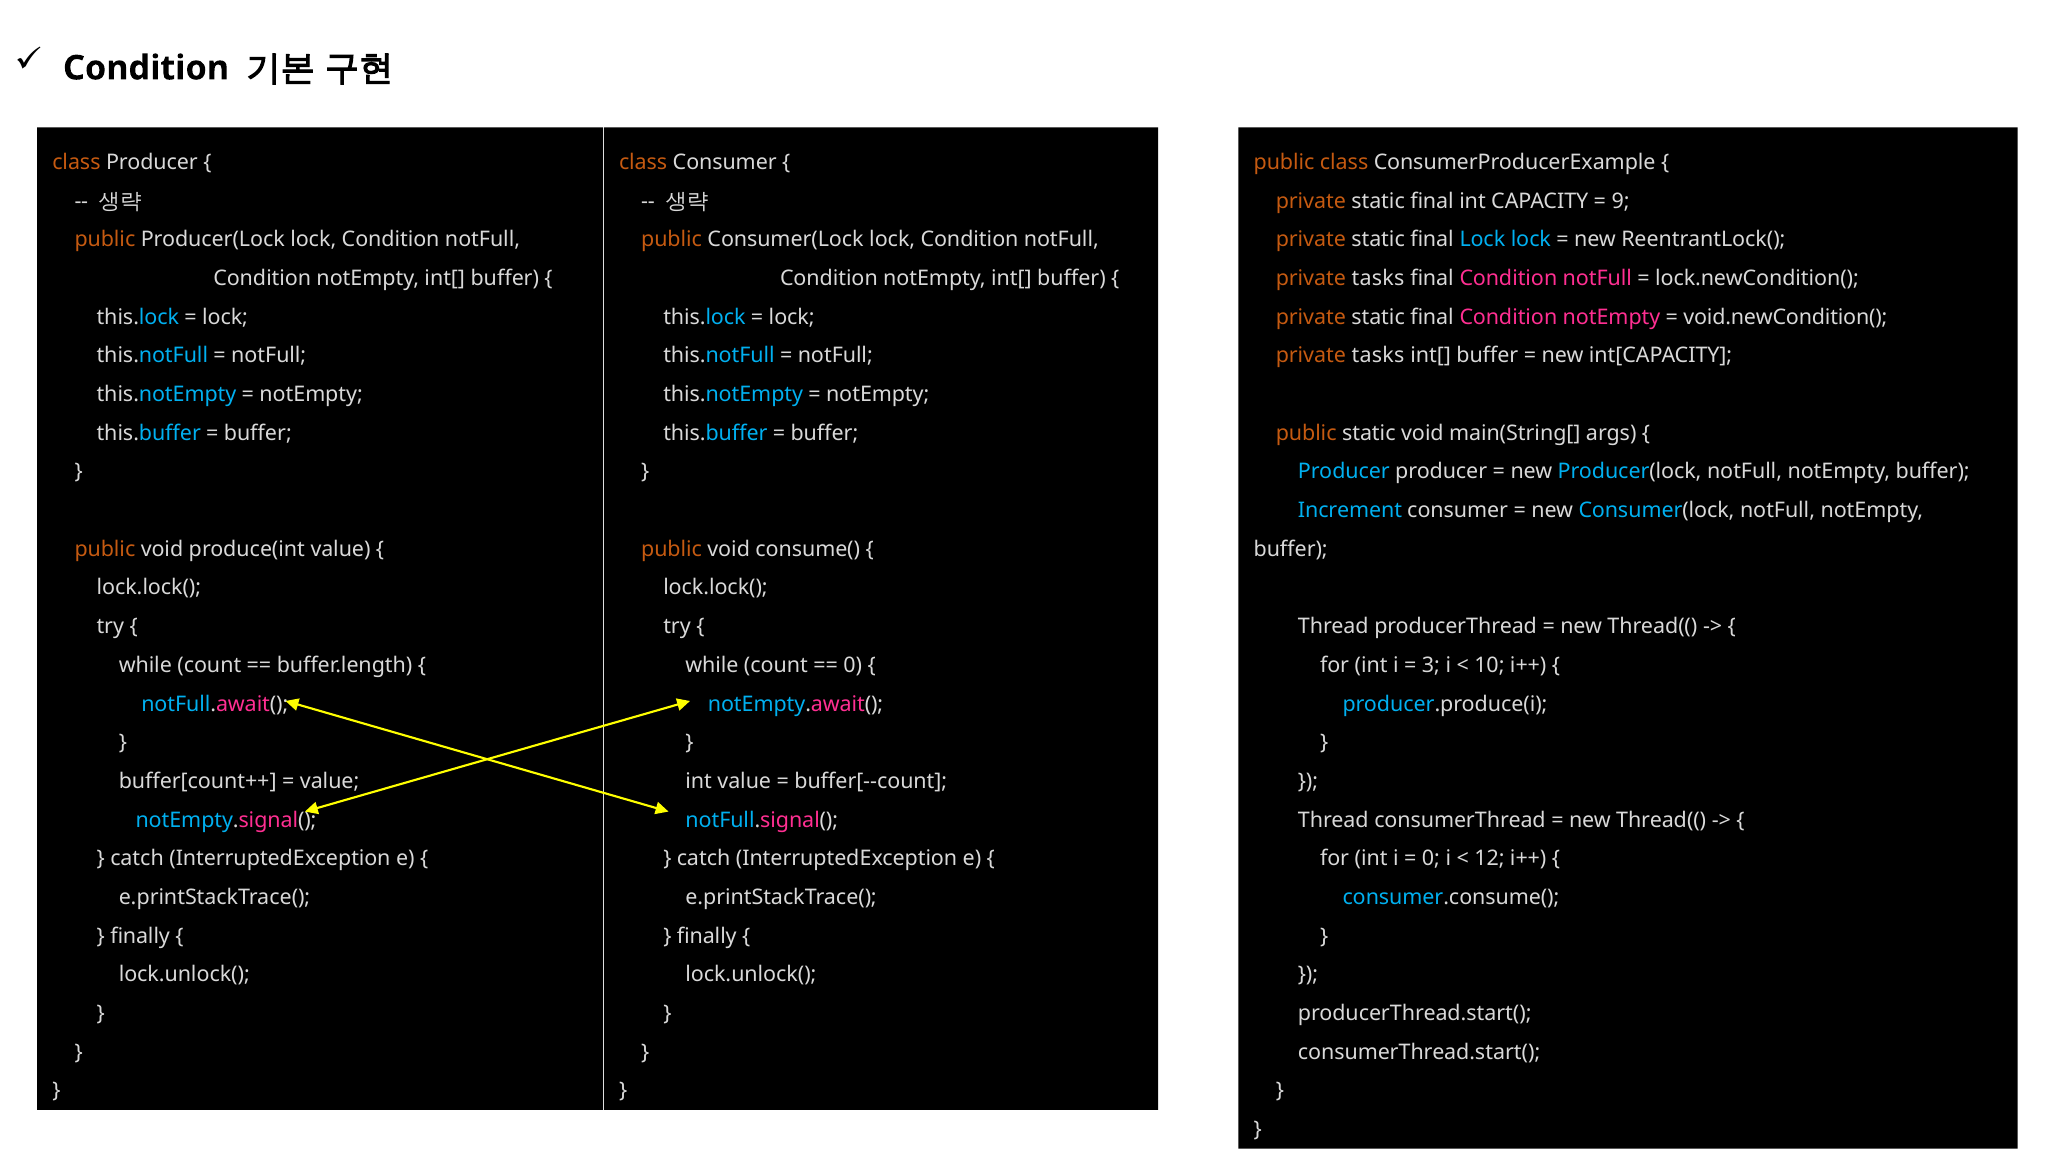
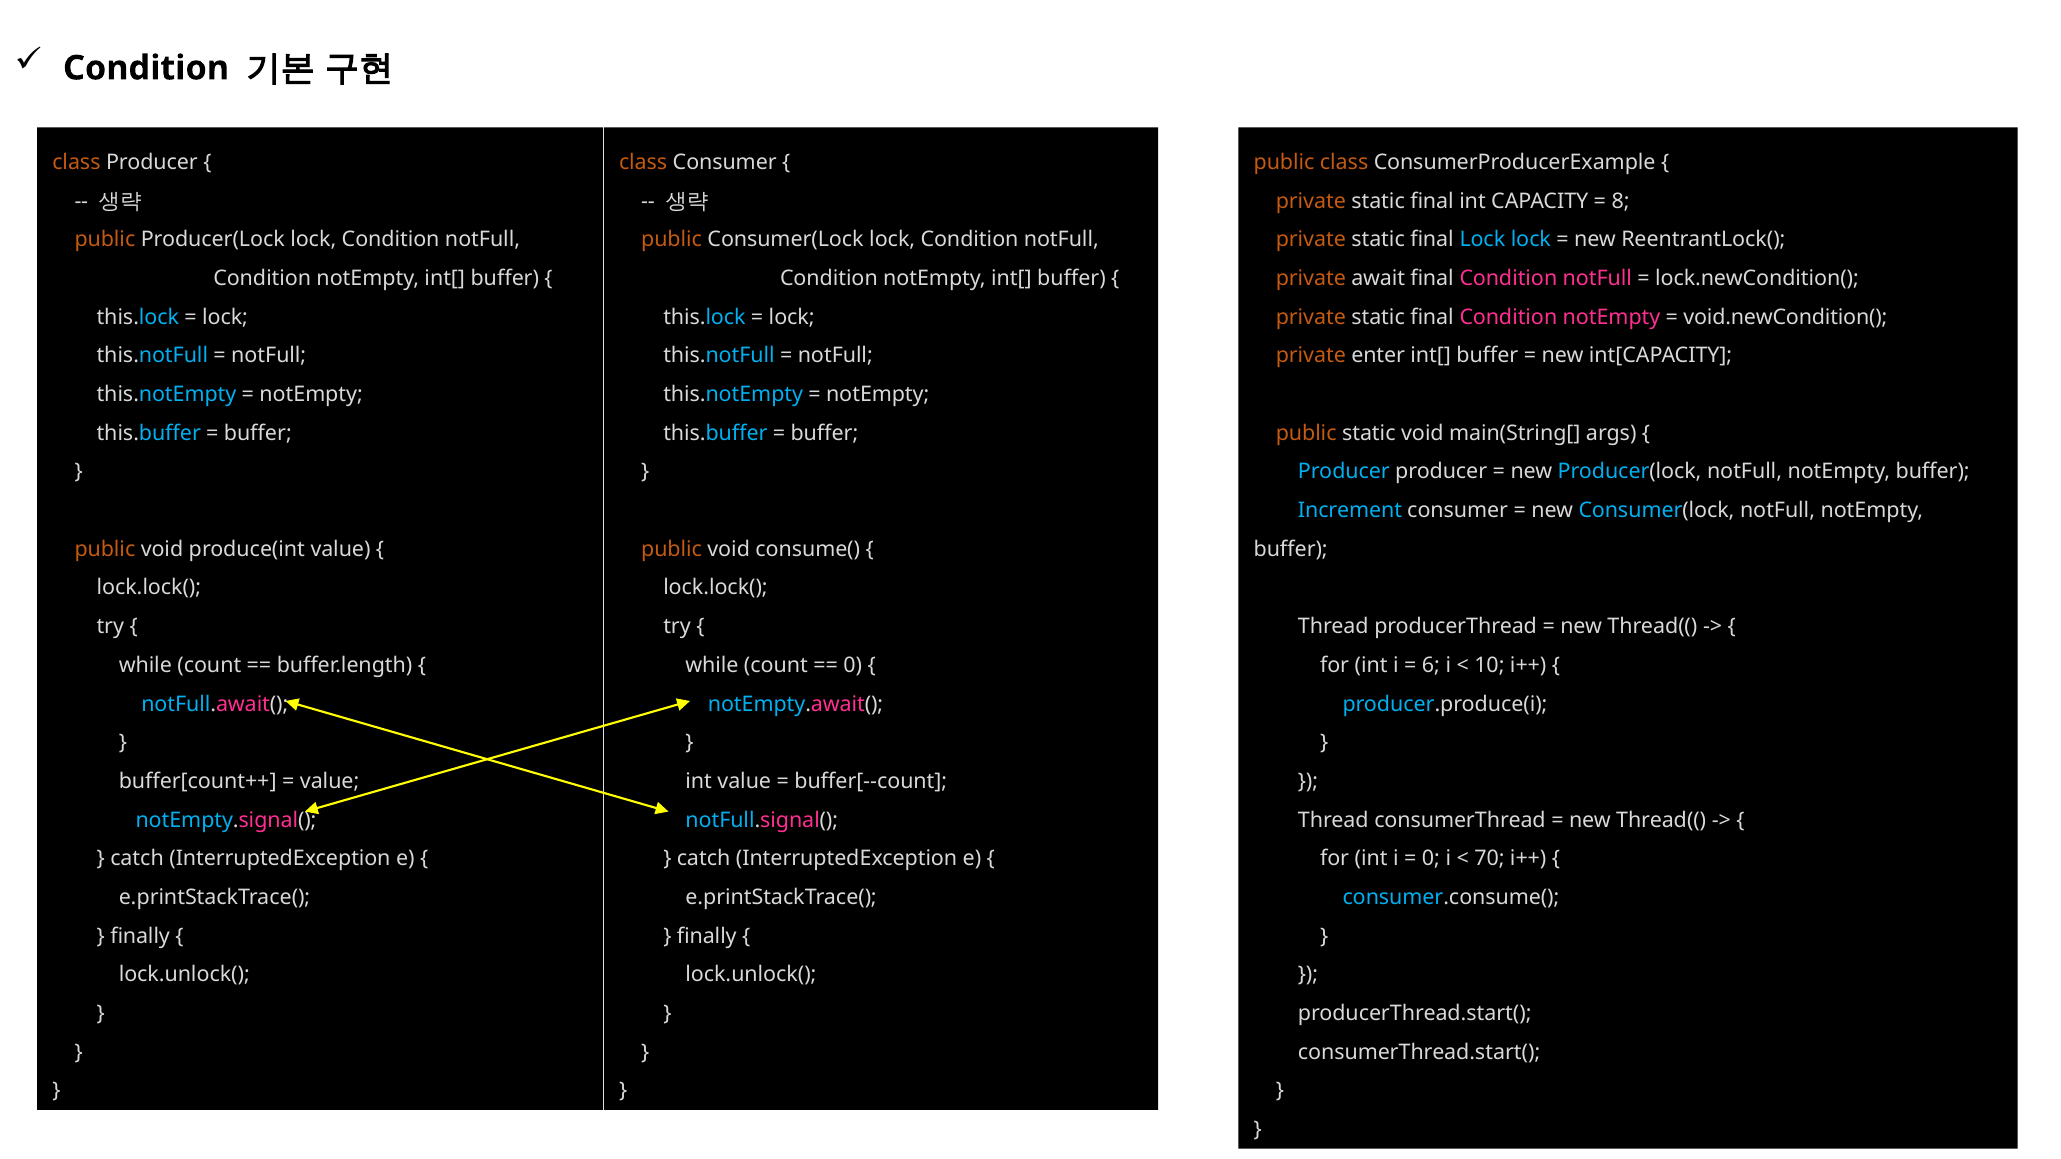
9: 9 -> 8 (1621, 201)
tasks: tasks -> await (1378, 278)
tasks: tasks -> enter (1378, 356)
3: 3 -> 6 (1431, 665)
12: 12 -> 70 (1489, 859)
